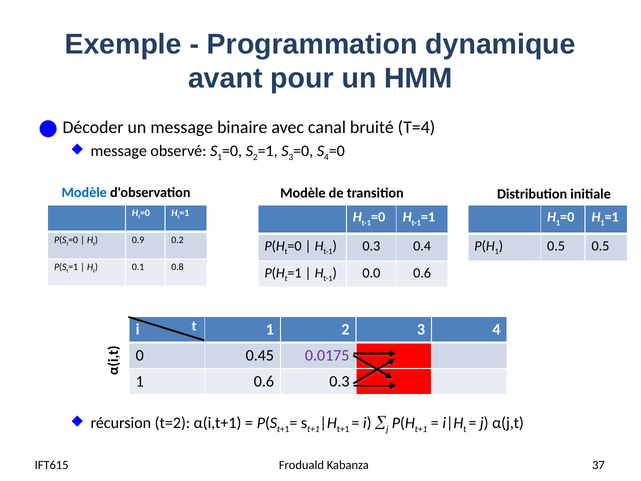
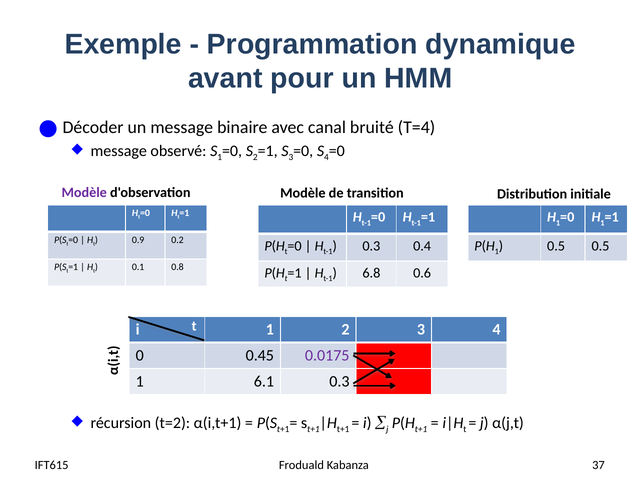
Modèle colour: blue -> purple (84, 193)
0.0: 0.0 -> 6.8 (371, 273)
1 0.6: 0.6 -> 6.1 (264, 381)
